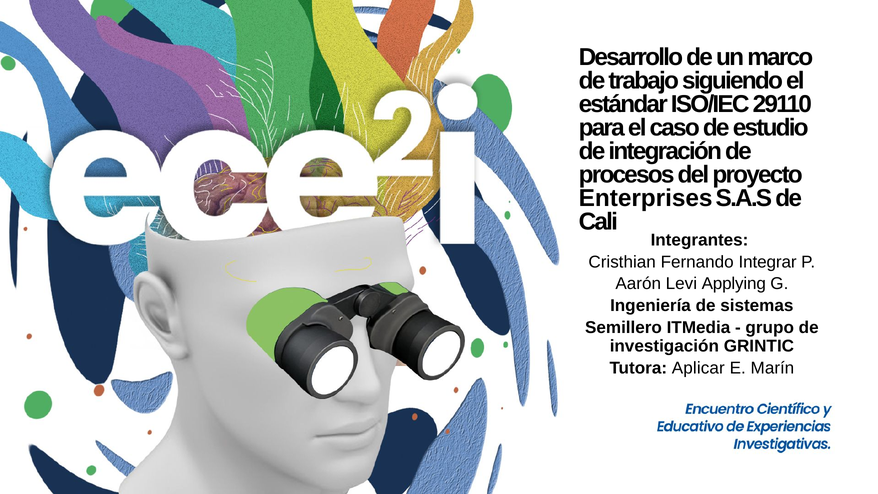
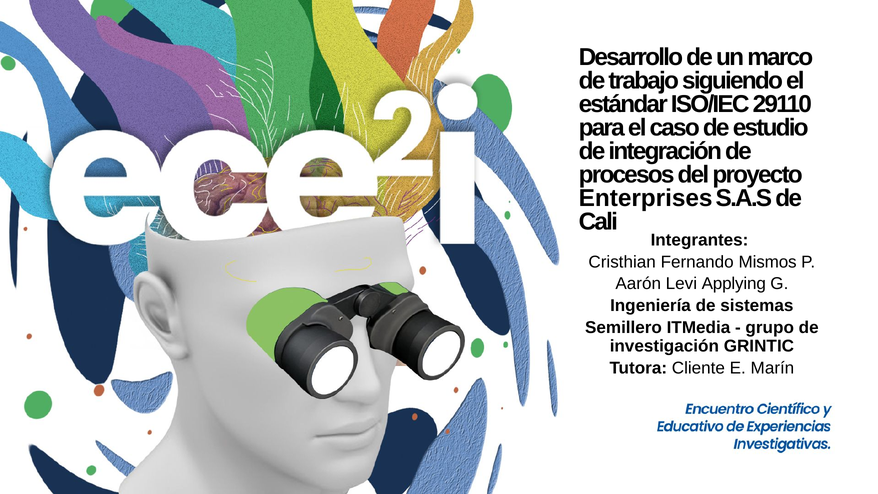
Integrar: Integrar -> Mismos (768, 262)
Aplicar: Aplicar -> Cliente (698, 368)
